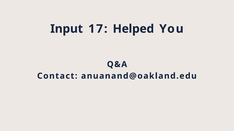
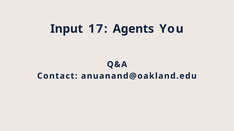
Helped: Helped -> Agents (133, 29)
